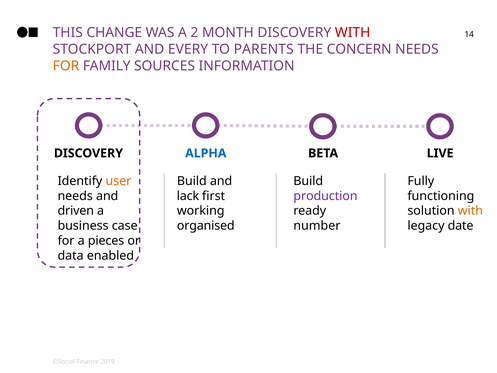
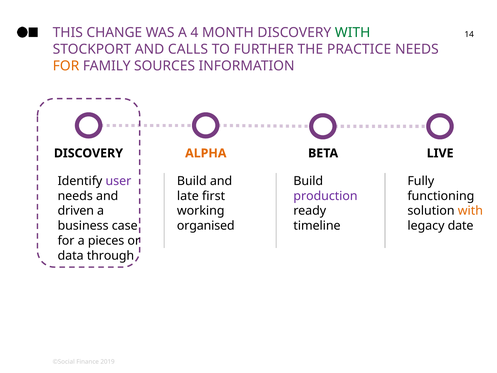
2: 2 -> 4 (194, 33)
WITH colour: red -> green (353, 33)
EVERY: EVERY -> CALLS (188, 49)
PARENTS: PARENTS -> FURTHER (264, 49)
CONCERN: CONCERN -> PRACTICE (359, 49)
ALPHA colour: blue -> orange (206, 153)
user colour: orange -> purple (118, 181)
lack: lack -> late (188, 196)
number: number -> timeline (317, 226)
enabled: enabled -> through (110, 255)
